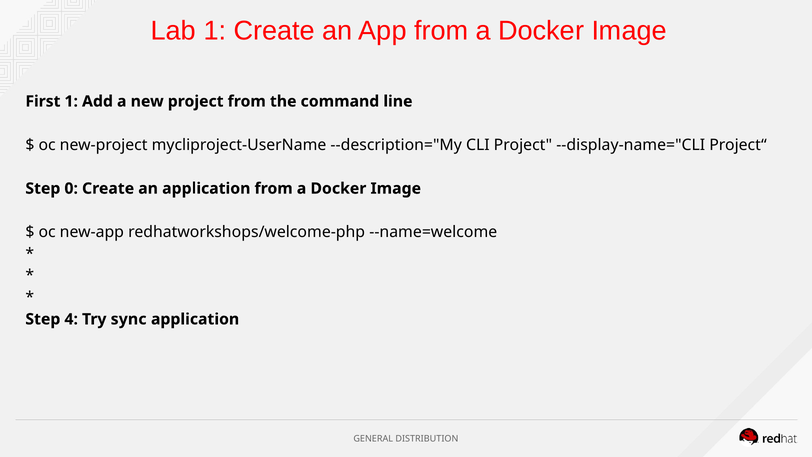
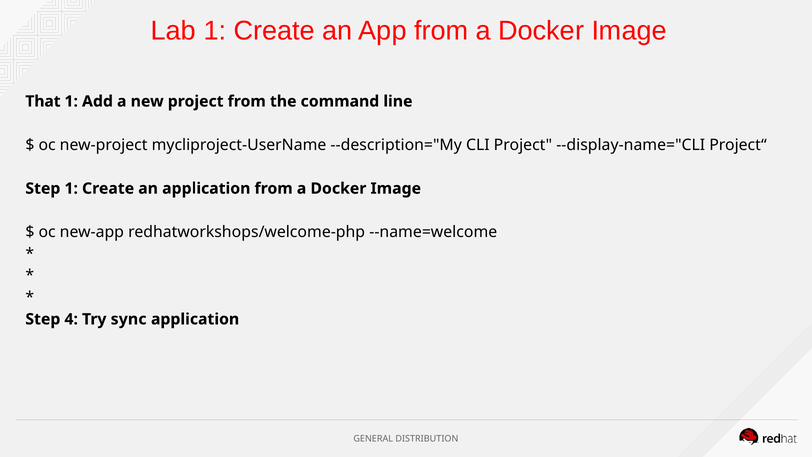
First: First -> That (43, 101)
Step 0: 0 -> 1 (71, 188)
